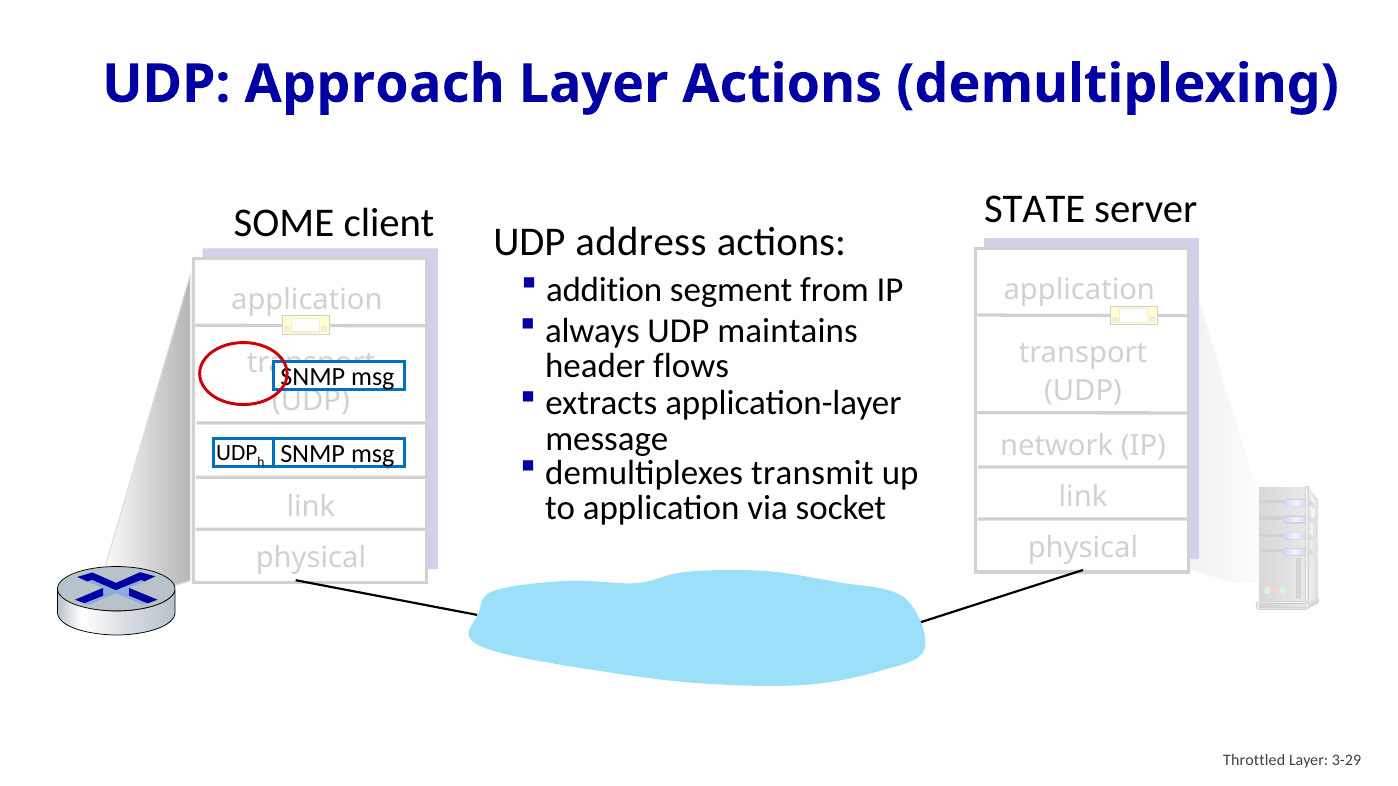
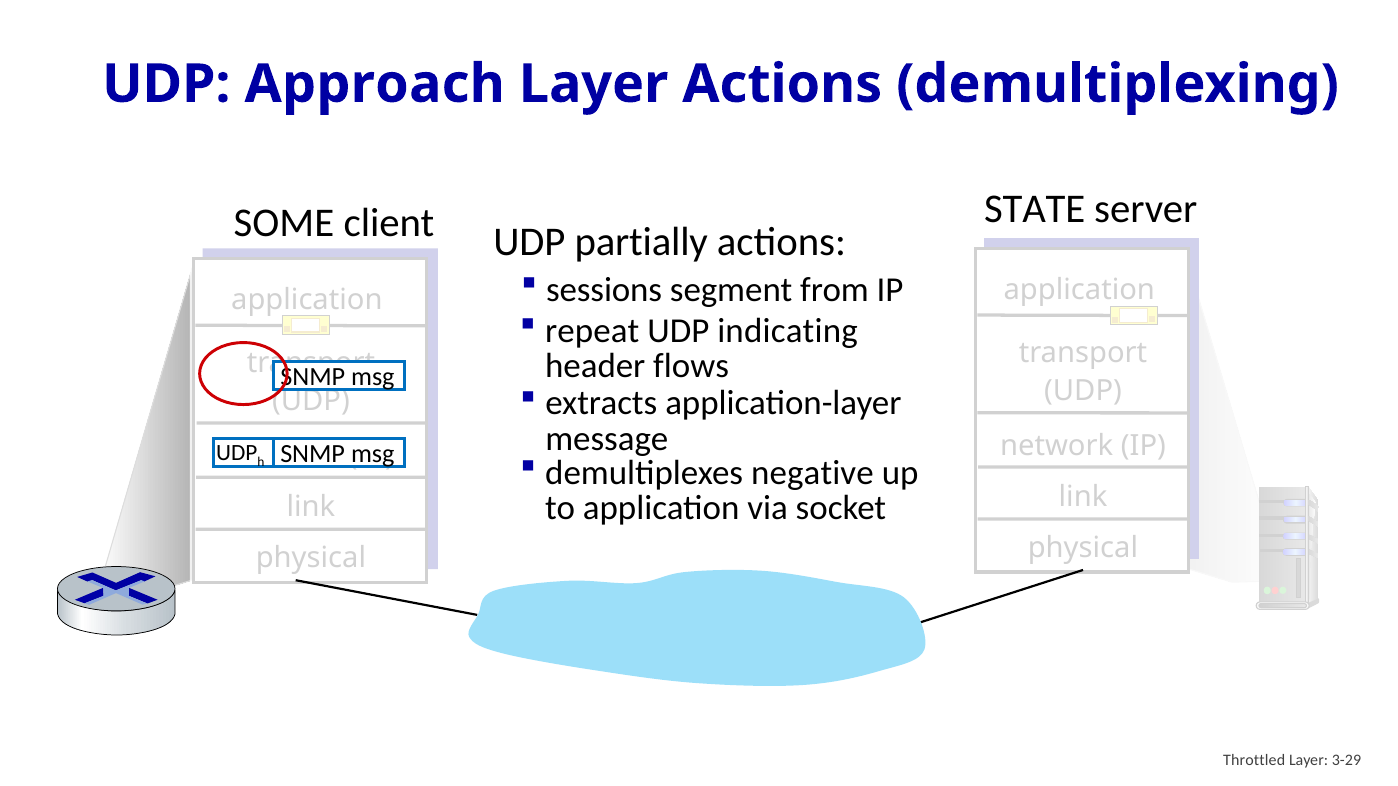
address: address -> partially (641, 242)
addition: addition -> sessions (604, 290)
always: always -> repeat (592, 331)
maintains: maintains -> indicating (788, 331)
transmit: transmit -> negative (812, 473)
